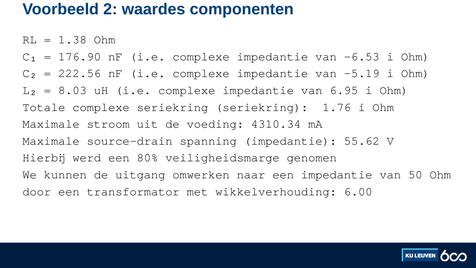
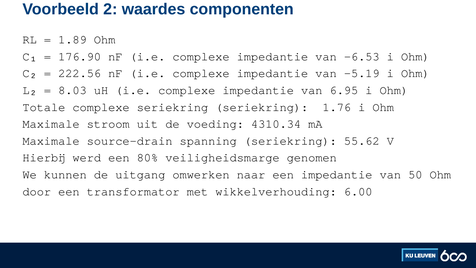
1.38: 1.38 -> 1.89 (72, 40)
spanning impedantie: impedantie -> seriekring (290, 141)
